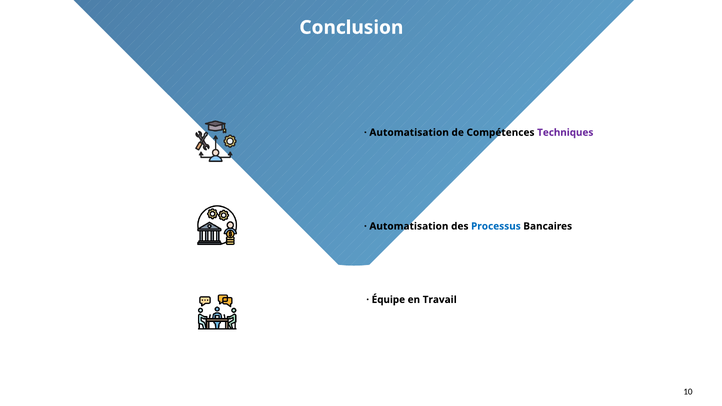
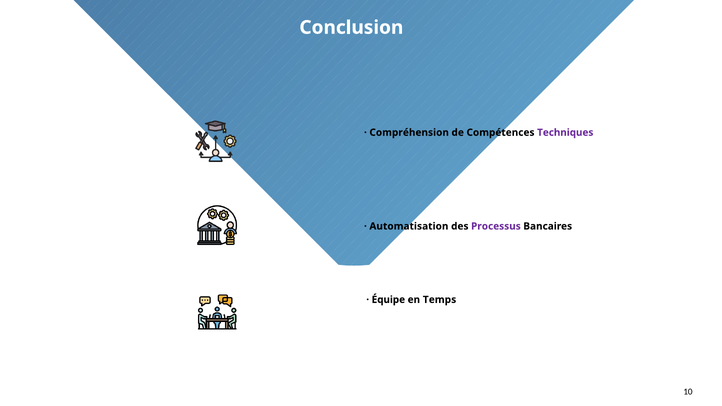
Automatisation: Automatisation -> Compréhension (409, 133)
Processus colour: blue -> purple (496, 226)
Travail: Travail -> Temps (440, 300)
